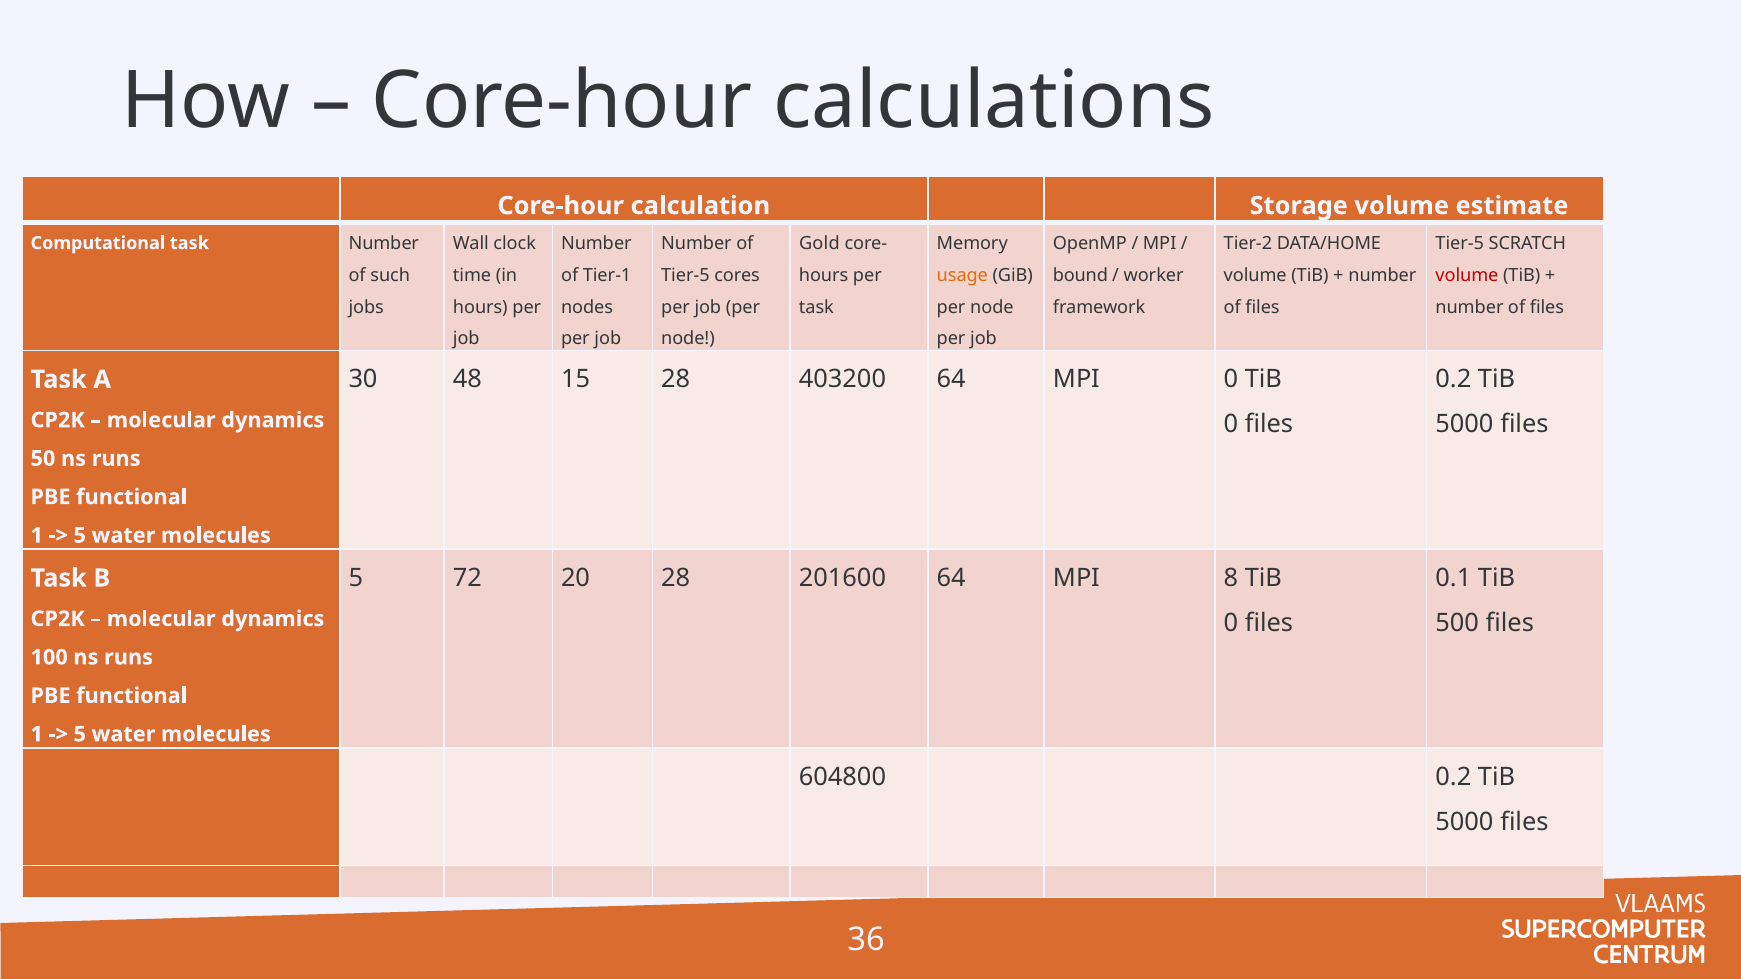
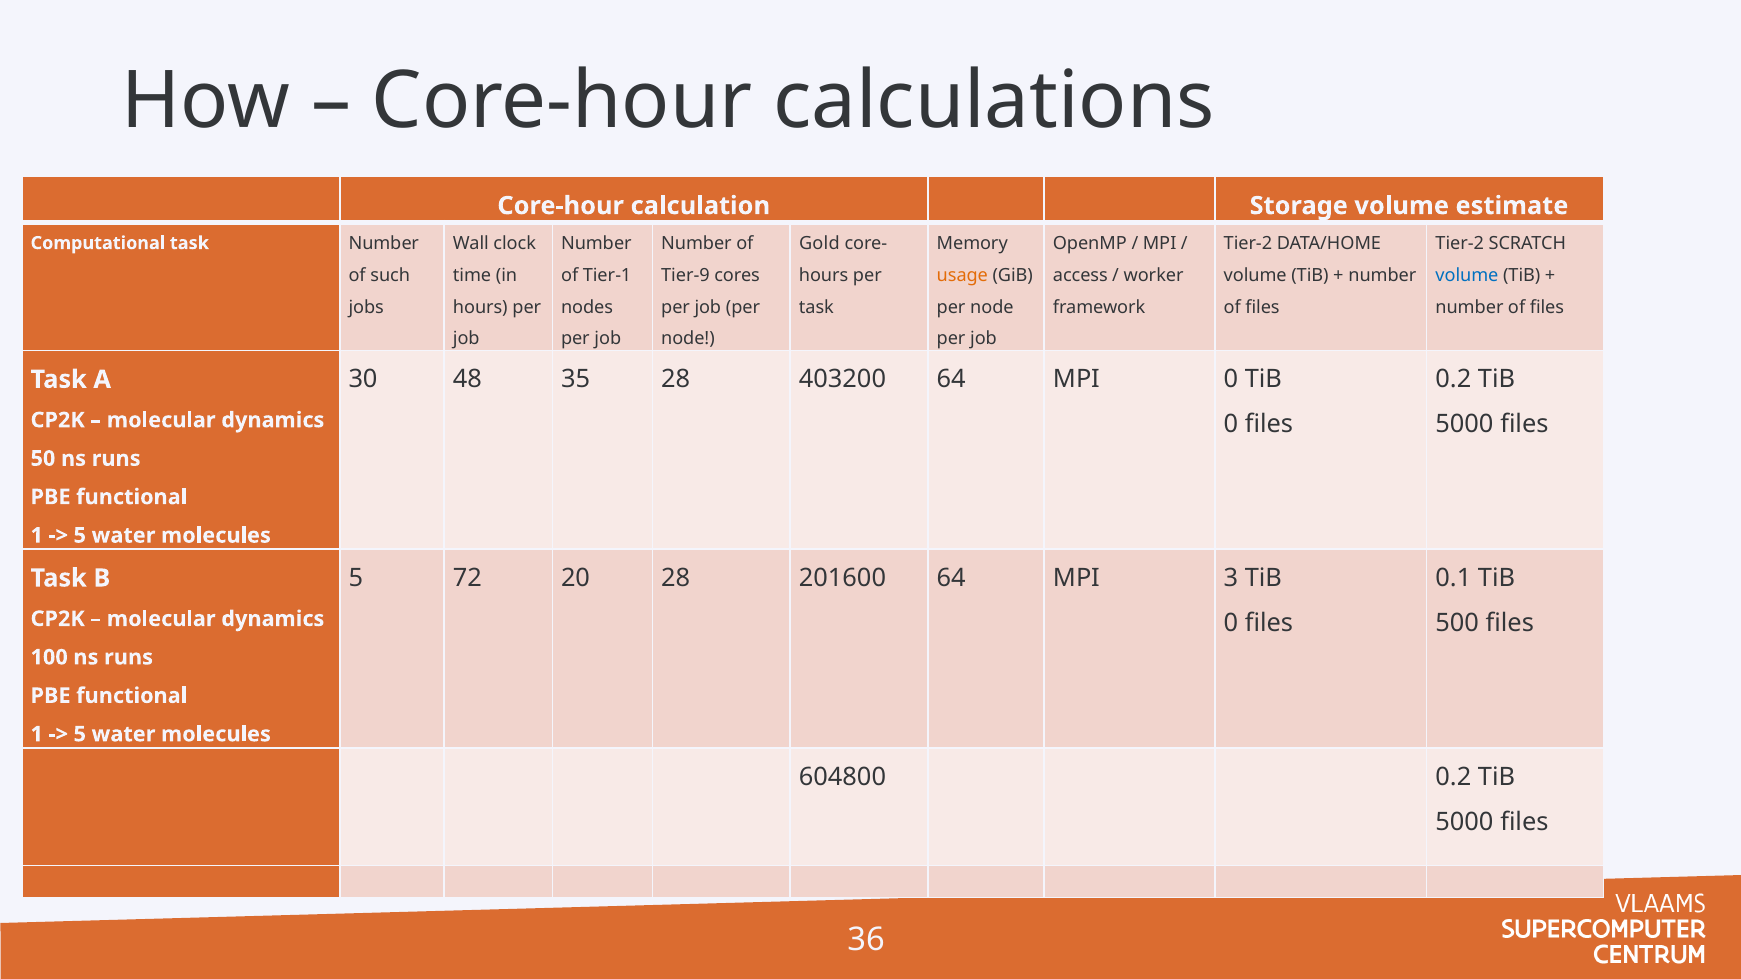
Tier-5: Tier-5 -> Tier-2 (1460, 243)
Tier-5: Tier-5 -> Tier-9 (685, 275)
bound: bound -> access (1080, 275)
volume colour: red -> blue (1467, 275)
15: 15 -> 35 (576, 380)
8: 8 -> 3 (1231, 578)
